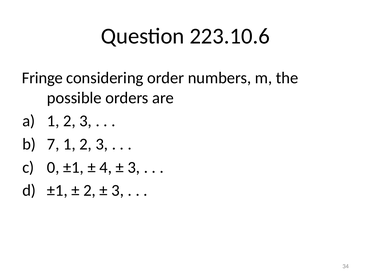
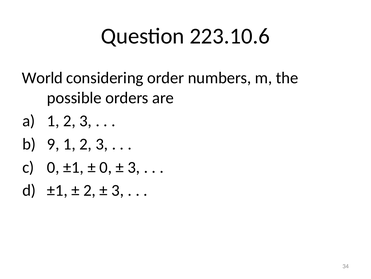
Fringe: Fringe -> World (42, 78)
7: 7 -> 9 (53, 144)
4: 4 -> 0 (106, 167)
